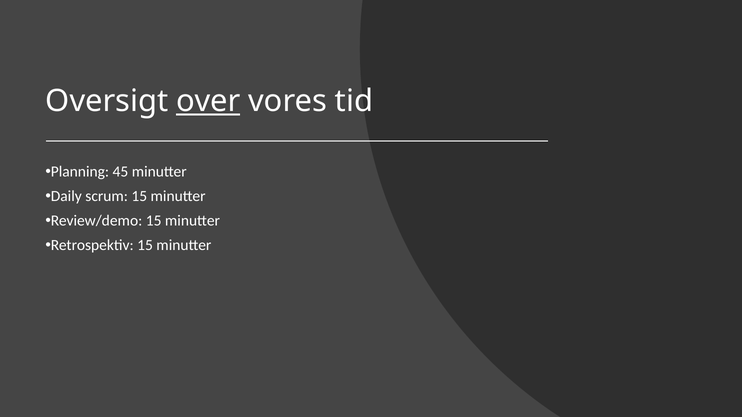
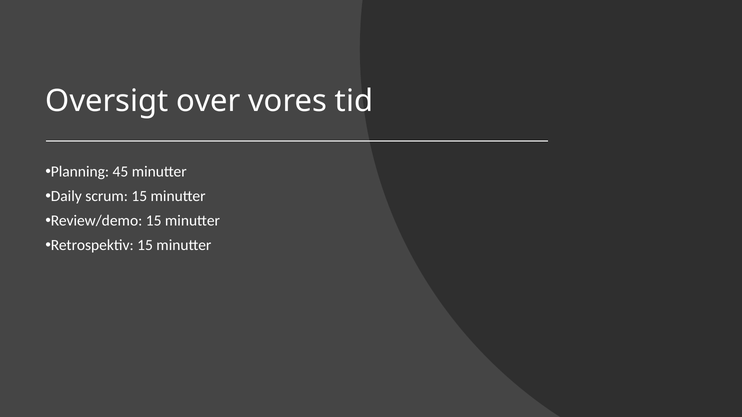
over underline: present -> none (208, 101)
